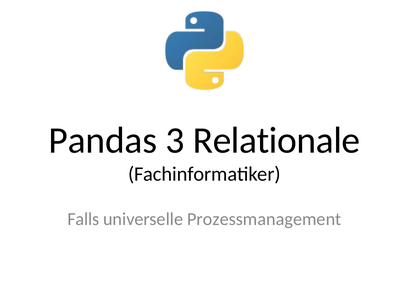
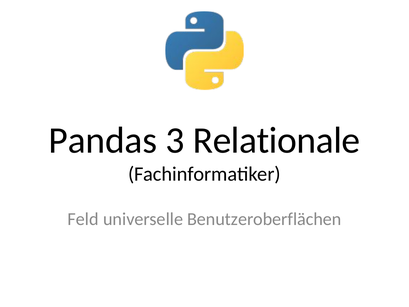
Falls: Falls -> Feld (83, 219)
Prozessmanagement: Prozessmanagement -> Benutzeroberflächen (264, 219)
